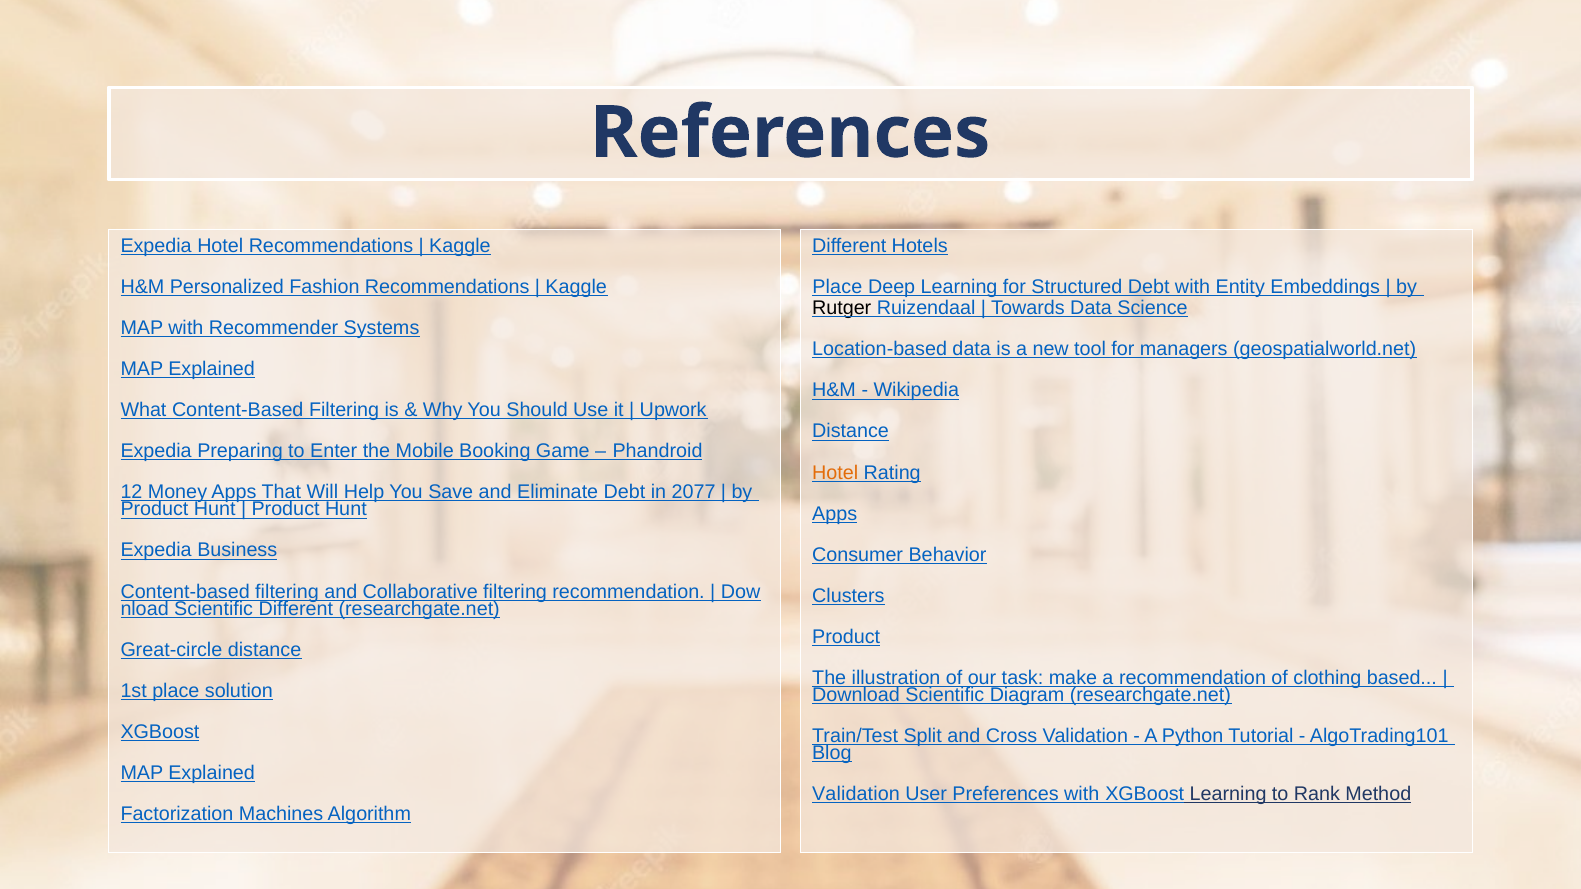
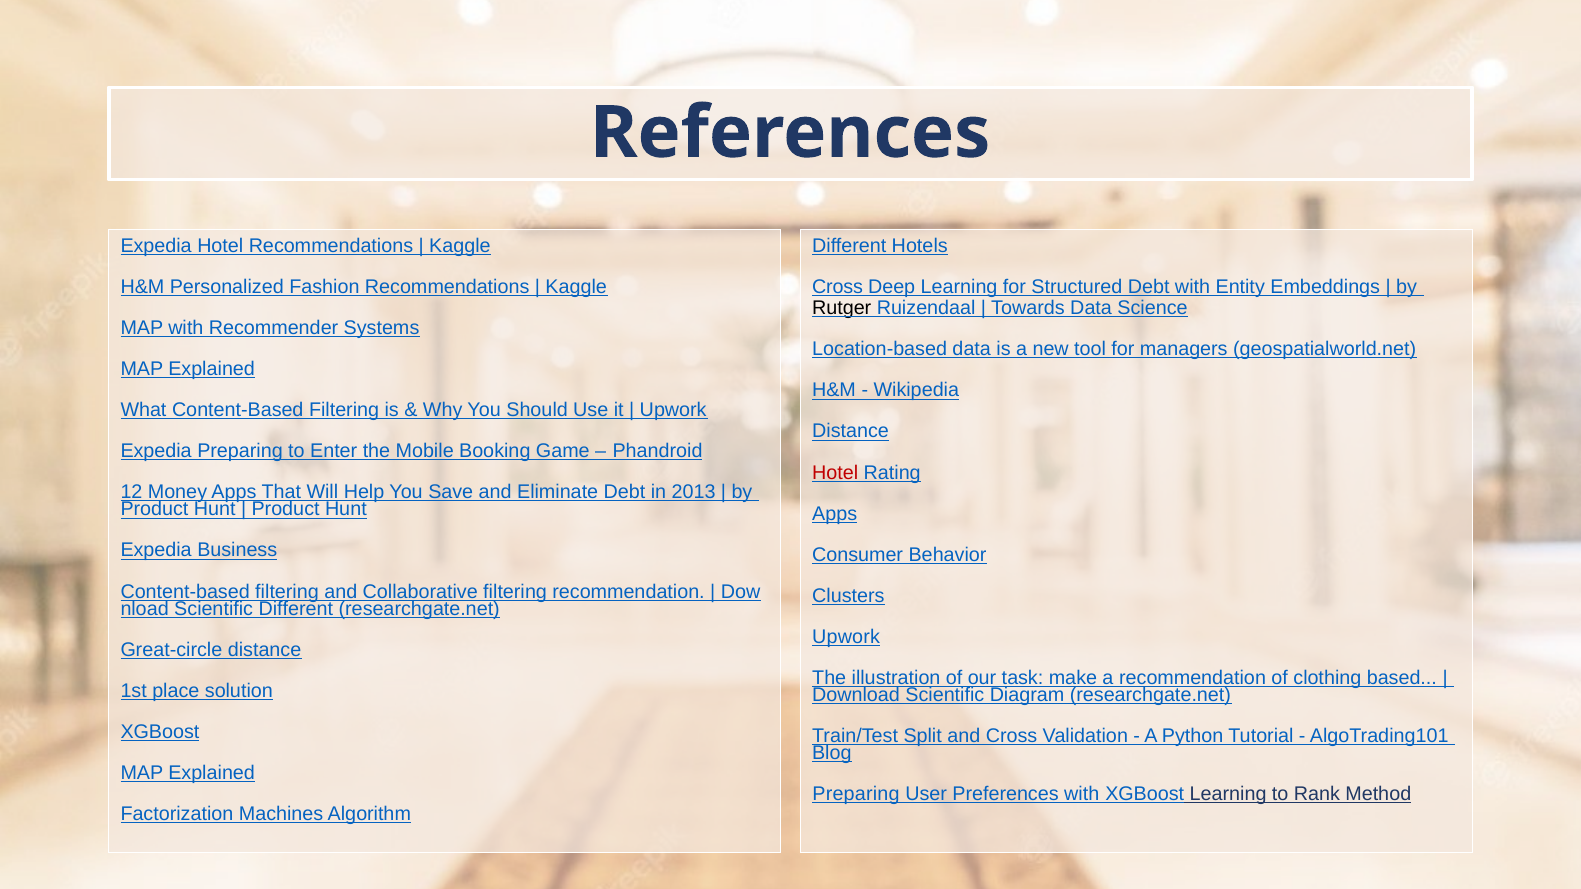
Place: Place -> Cross (838, 287)
Hotel colour: orange -> red (835, 473)
2077: 2077 -> 2013 (694, 492)
Product: Product -> Upwork (846, 637)
Validation: Validation -> Preparing (856, 794)
